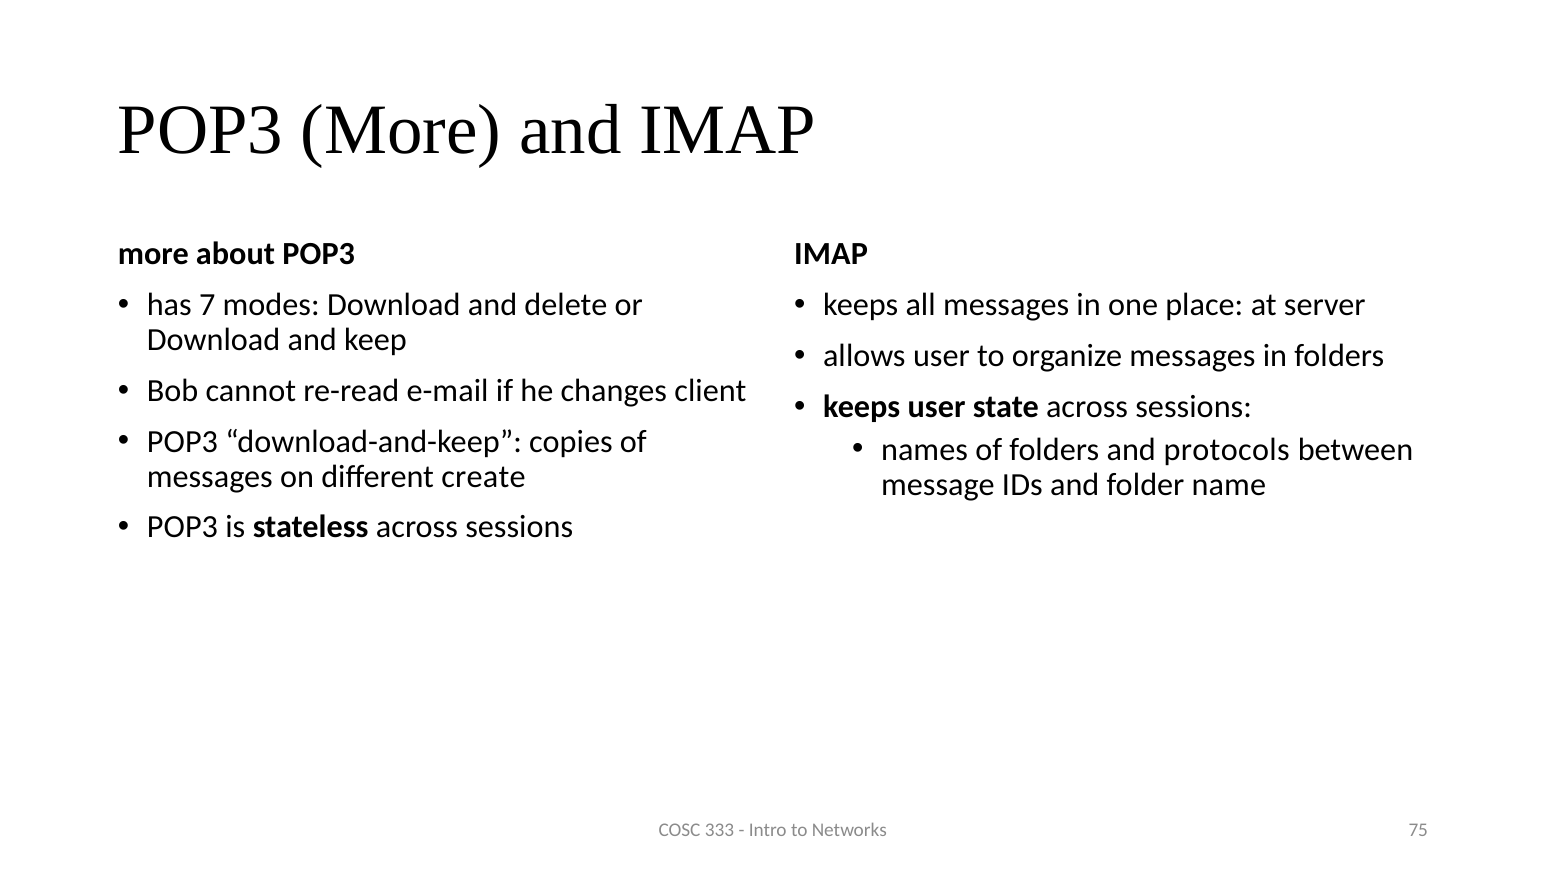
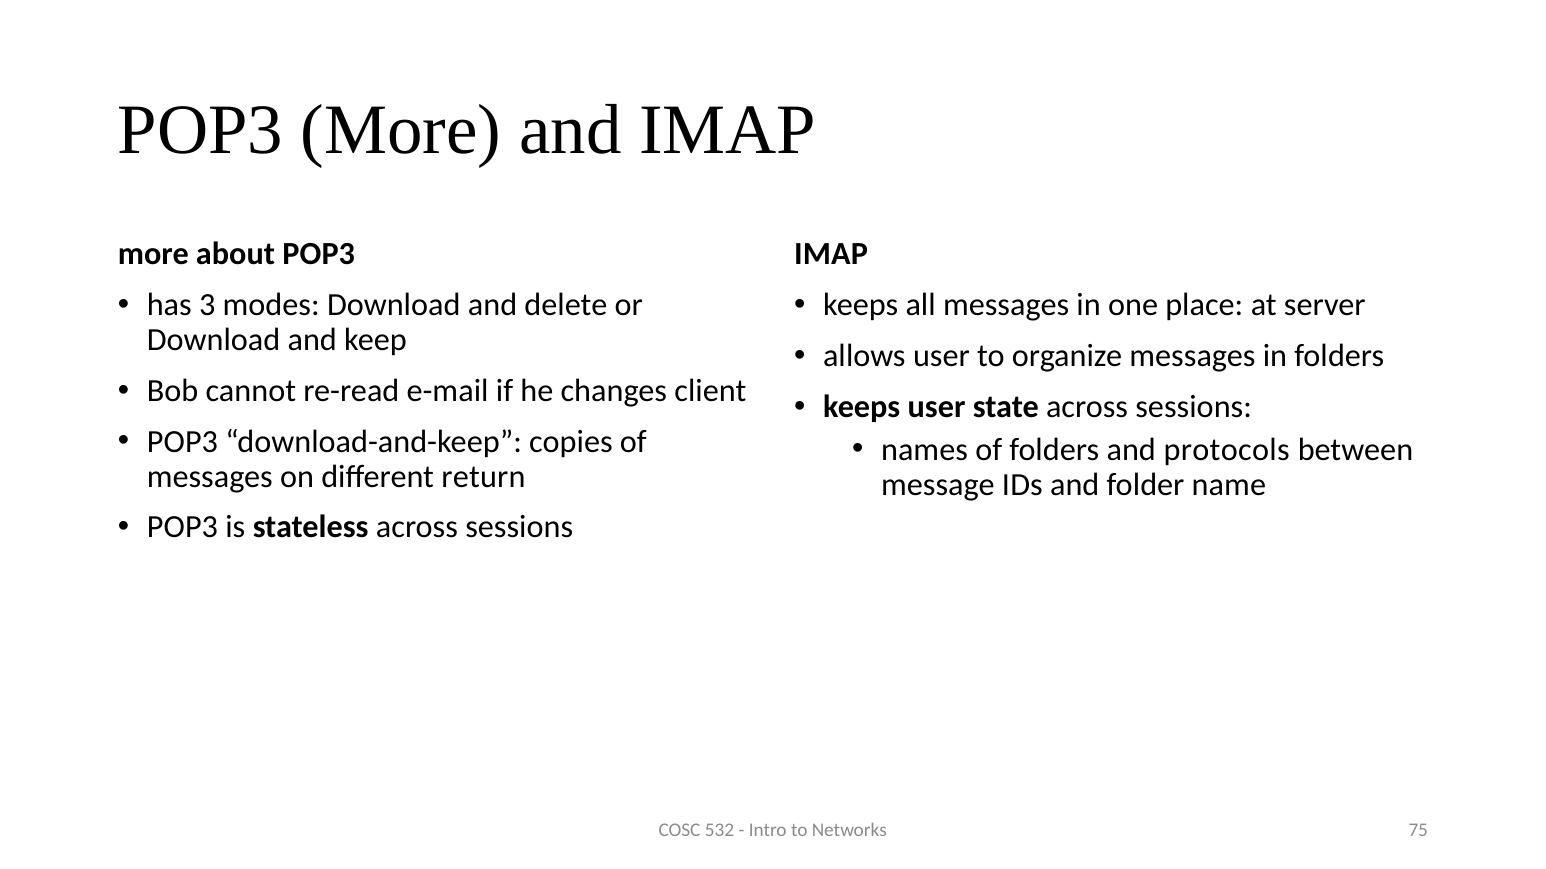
7: 7 -> 3 (207, 305)
create: create -> return (483, 477)
333: 333 -> 532 (720, 830)
